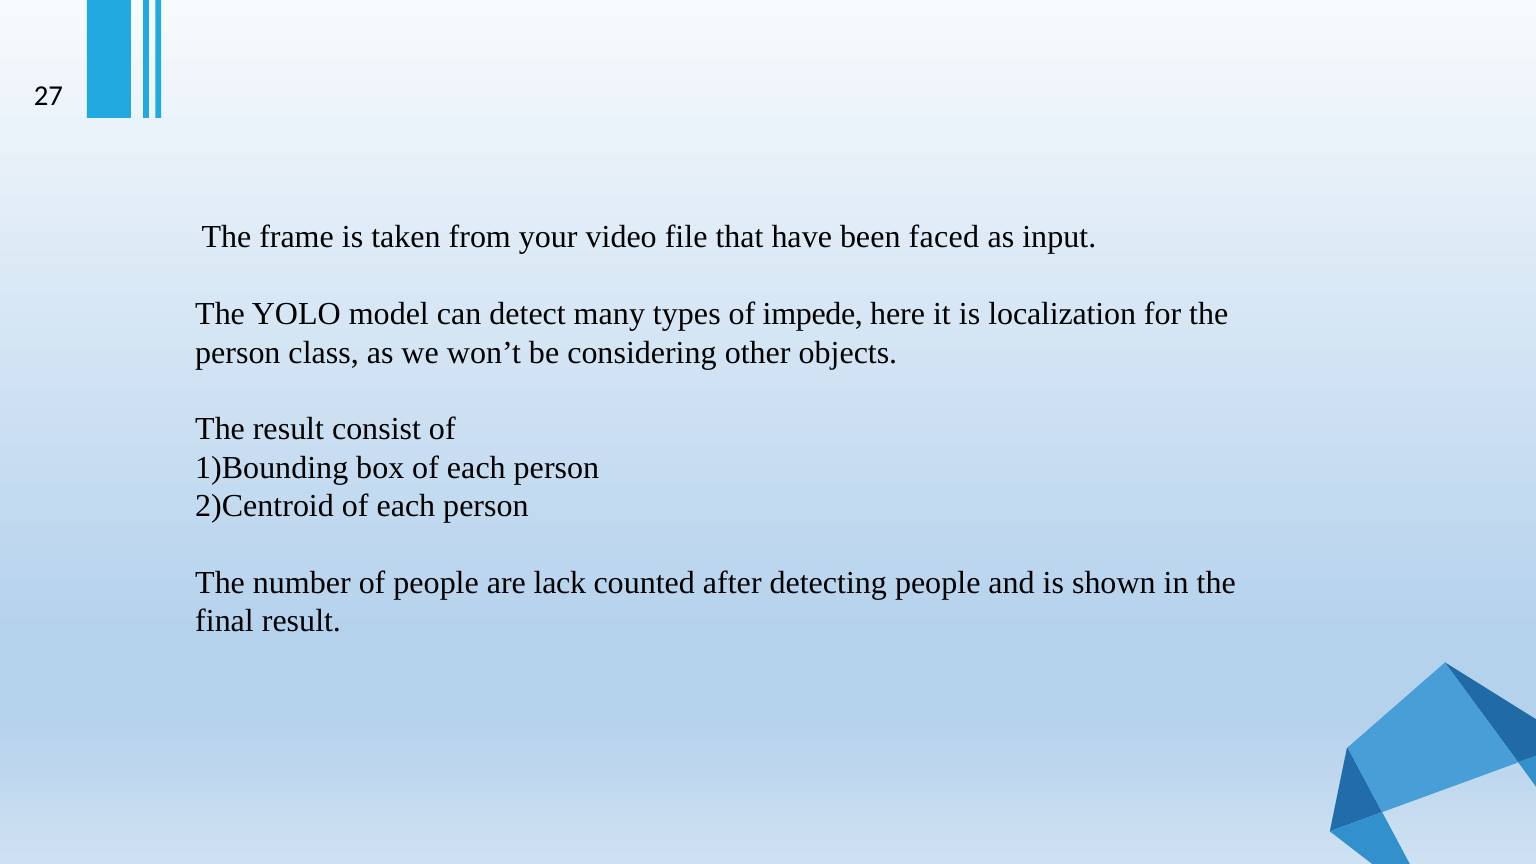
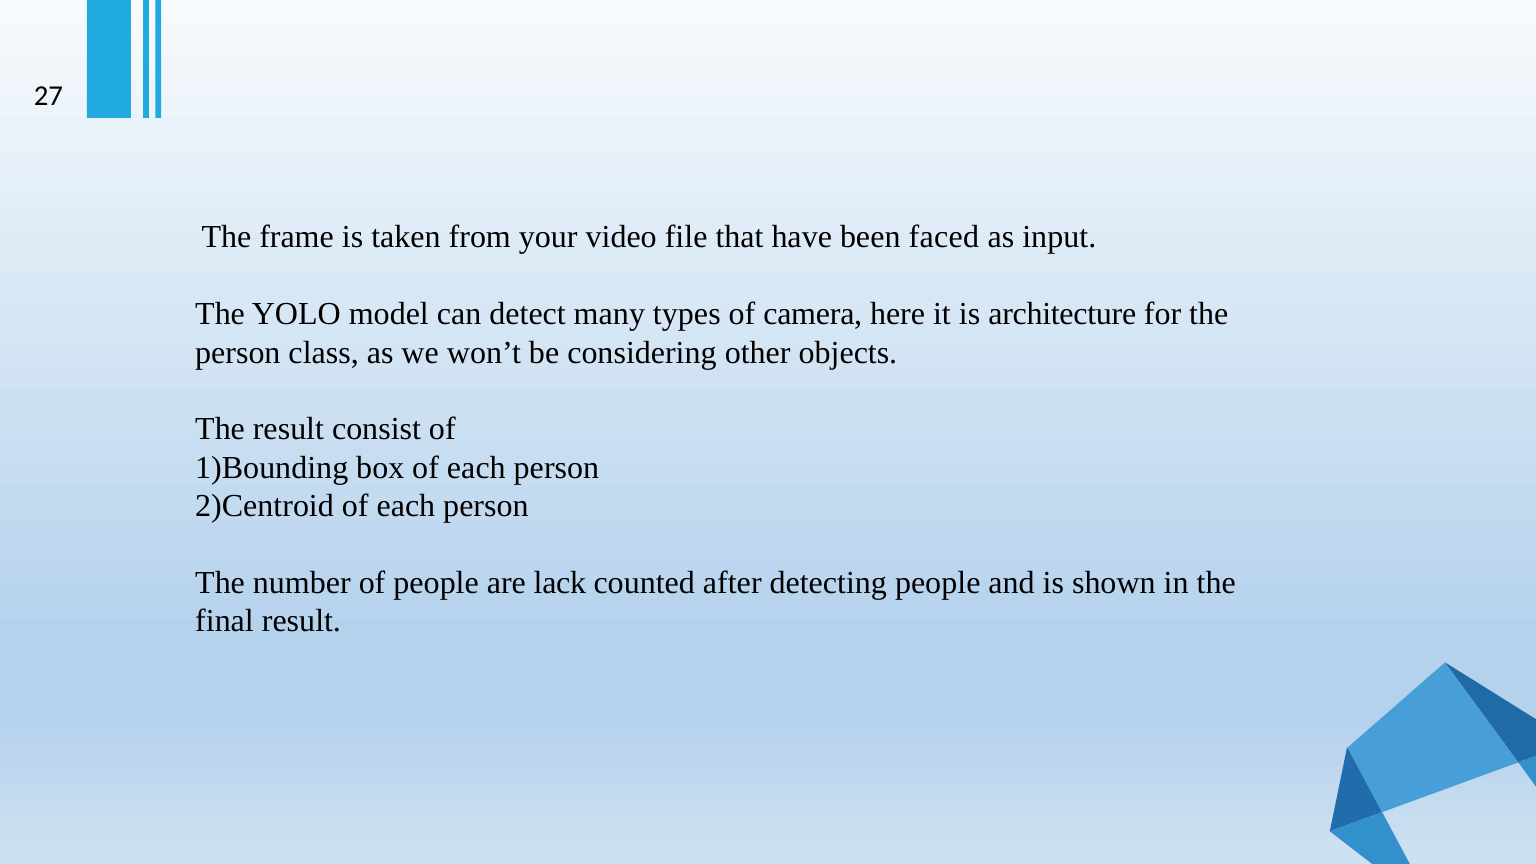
impede: impede -> camera (813, 314)
localization: localization -> architecture (1062, 314)
